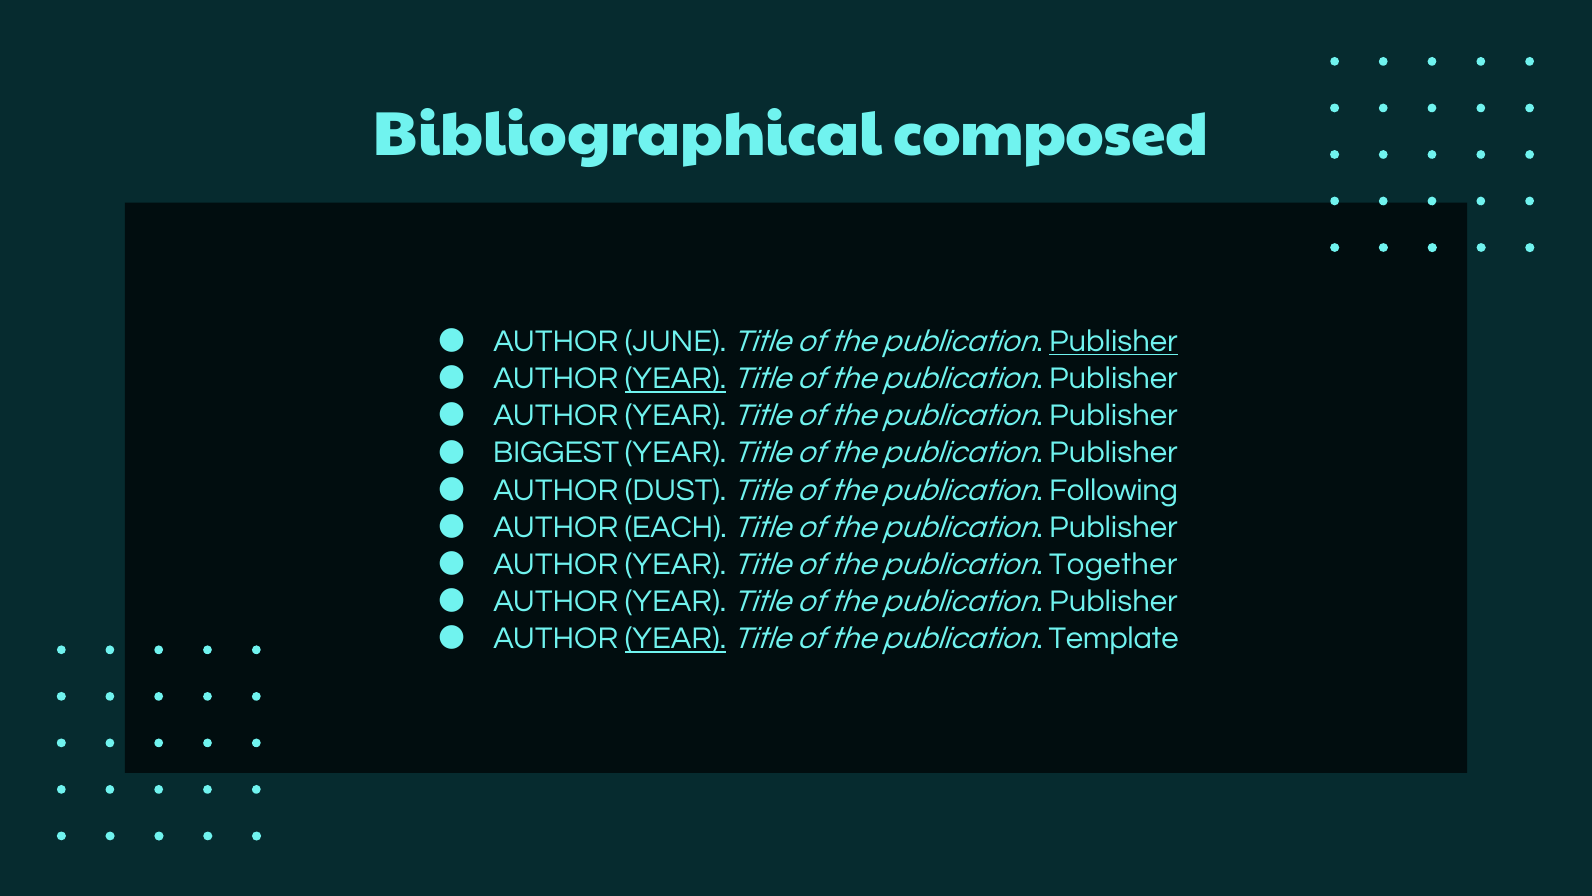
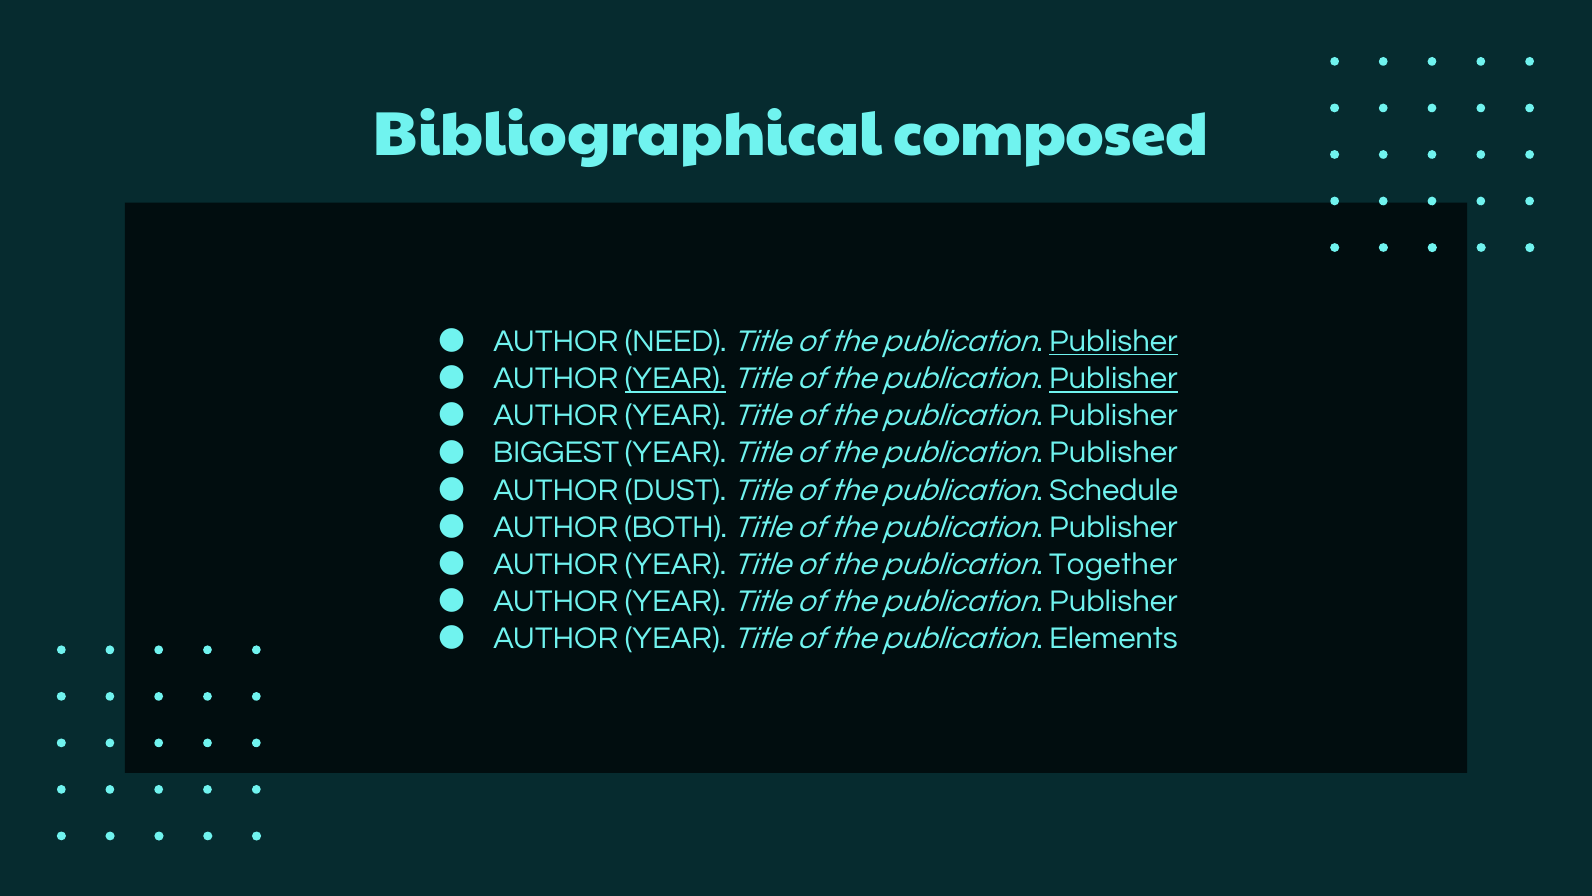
JUNE: JUNE -> NEED (676, 341)
Publisher underline: none -> present (1113, 378)
Following: Following -> Schedule (1114, 490)
EACH: EACH -> BOTH (676, 527)
YEAR underline: present -> none (675, 638)
Template: Template -> Elements (1114, 638)
